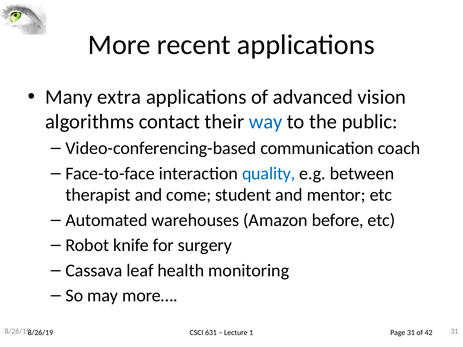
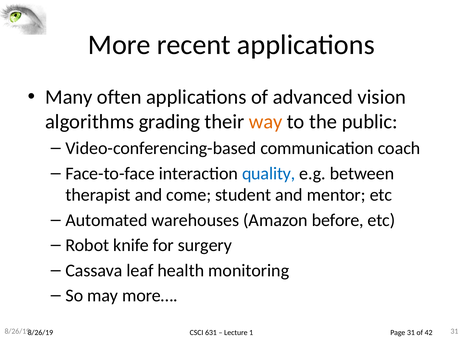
extra: extra -> often (119, 97)
contact: contact -> grading (169, 122)
way colour: blue -> orange (266, 122)
